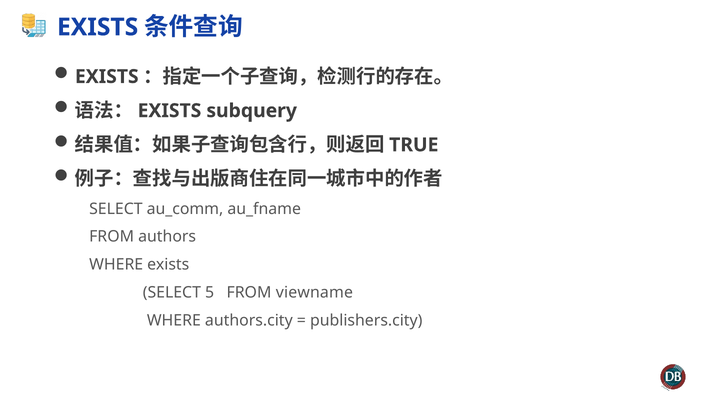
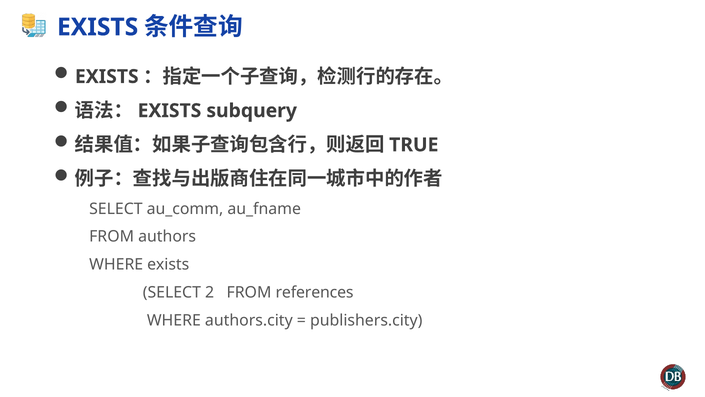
5: 5 -> 2 (210, 292)
viewname: viewname -> references (315, 292)
